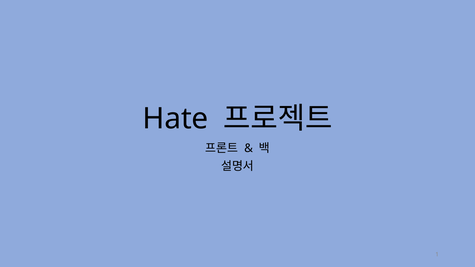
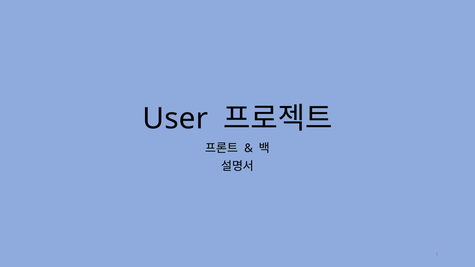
Hate: Hate -> User (175, 119)
